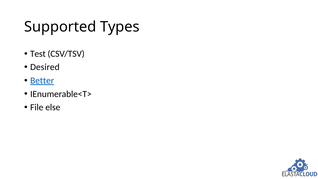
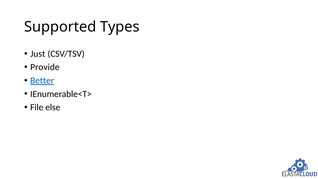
Test: Test -> Just (38, 54)
Desired: Desired -> Provide (45, 67)
